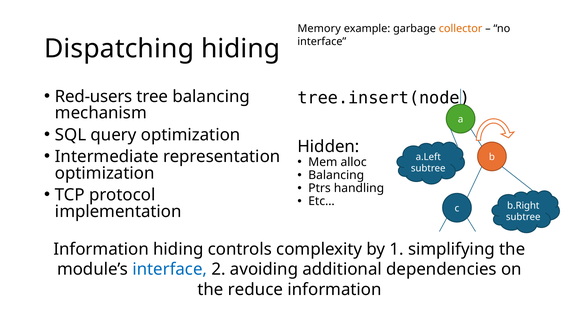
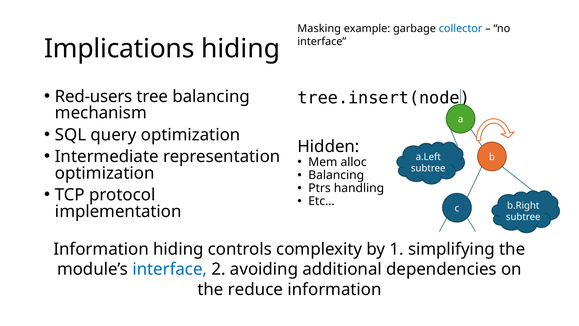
Memory: Memory -> Masking (319, 29)
collector colour: orange -> blue (461, 29)
Dispatching: Dispatching -> Implications (119, 49)
